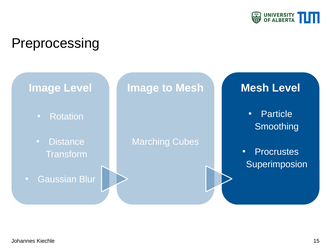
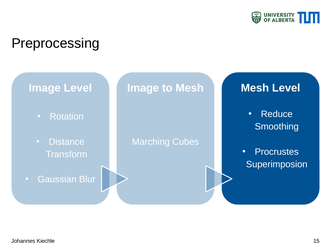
Particle: Particle -> Reduce (277, 114)
